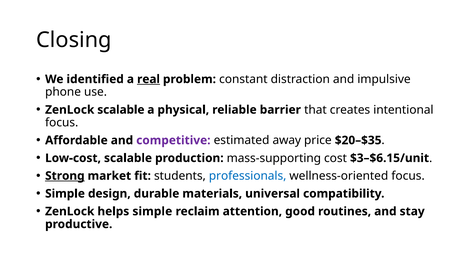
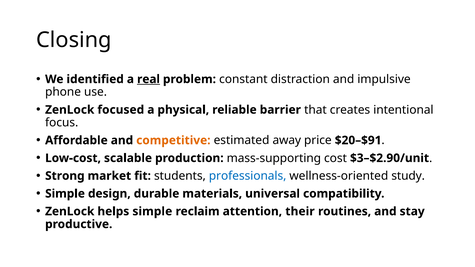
ZenLock scalable: scalable -> focused (121, 110)
competitive colour: purple -> orange (173, 140)
$20–$35: $20–$35 -> $20–$91 (358, 140)
$3–$6.15/unit: $3–$6.15/unit -> $3–$2.90/unit (390, 158)
Strong underline: present -> none (65, 176)
wellness-oriented focus: focus -> study (408, 176)
good: good -> their (300, 212)
